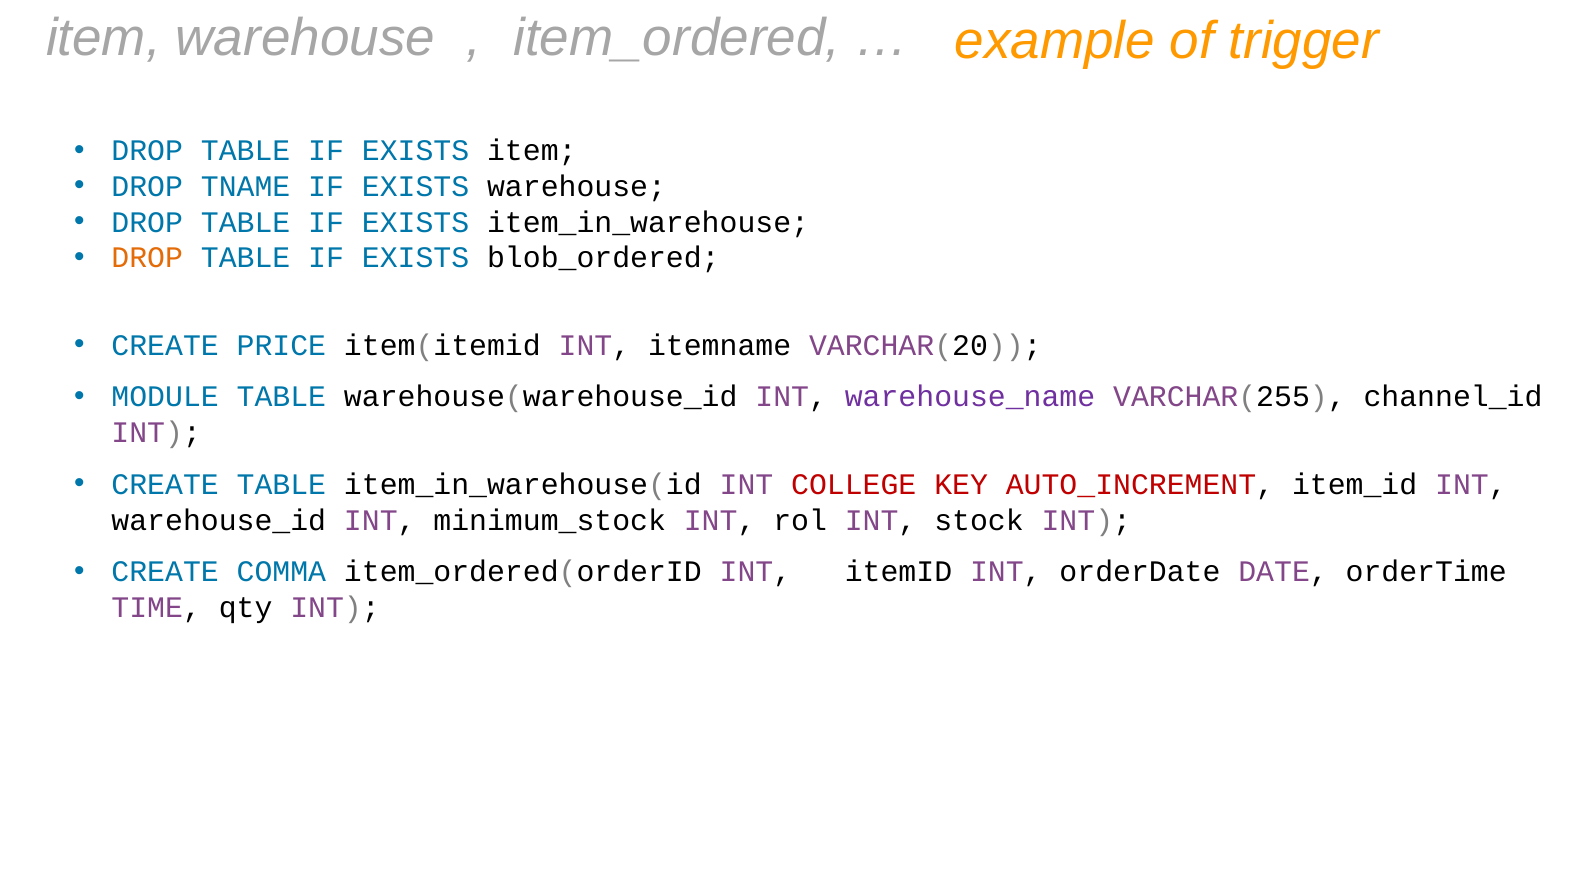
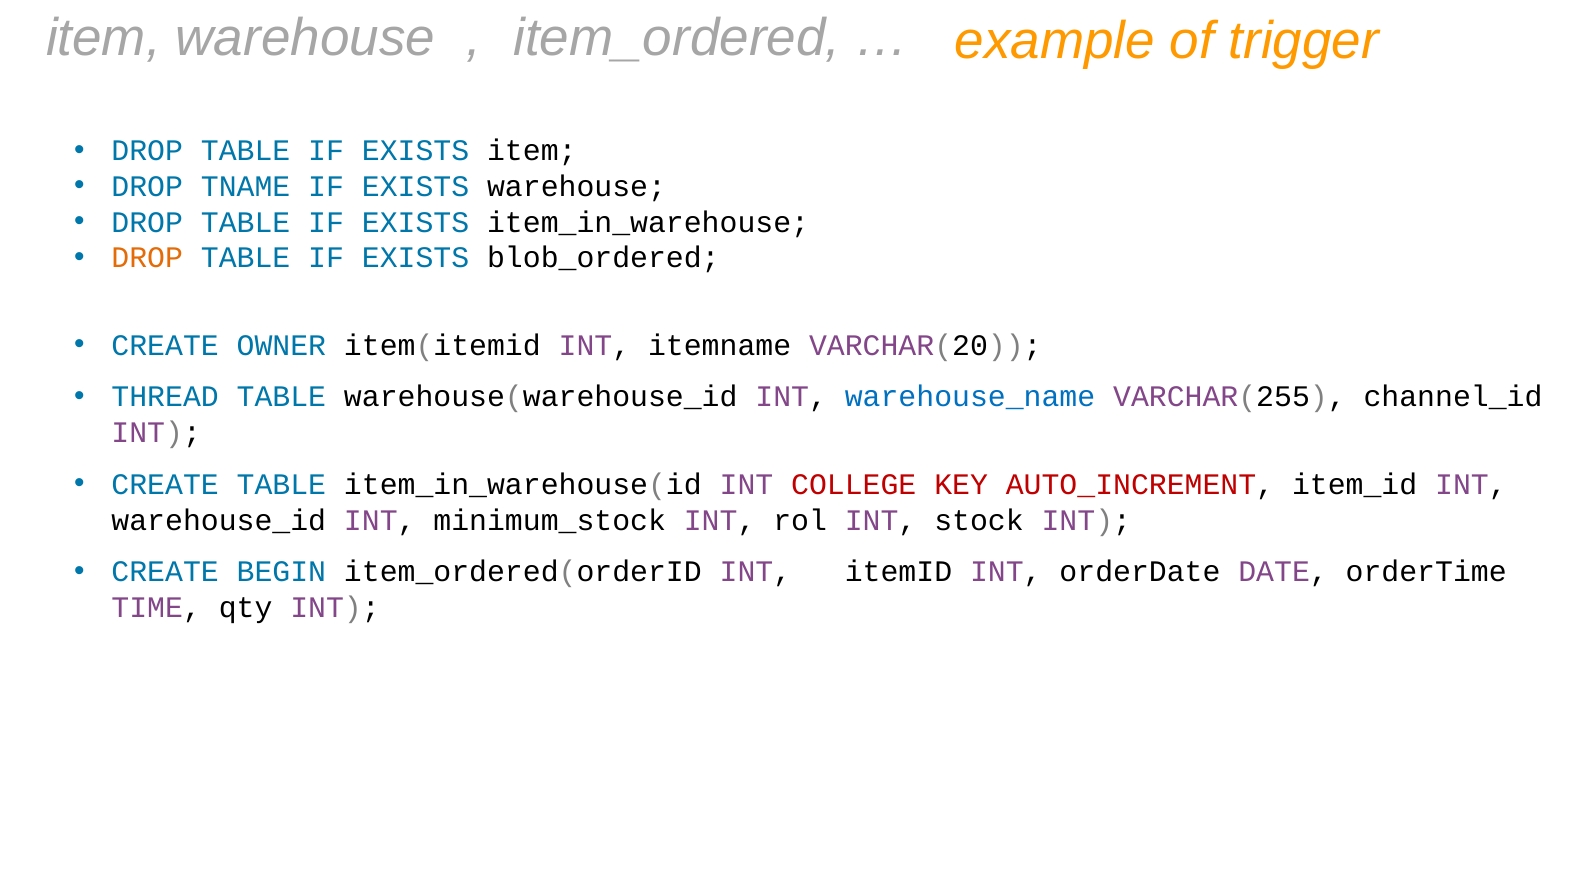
PRICE: PRICE -> OWNER (281, 346)
MODULE: MODULE -> THREAD (165, 397)
warehouse_name colour: purple -> blue (970, 397)
COMMA: COMMA -> BEGIN (281, 572)
